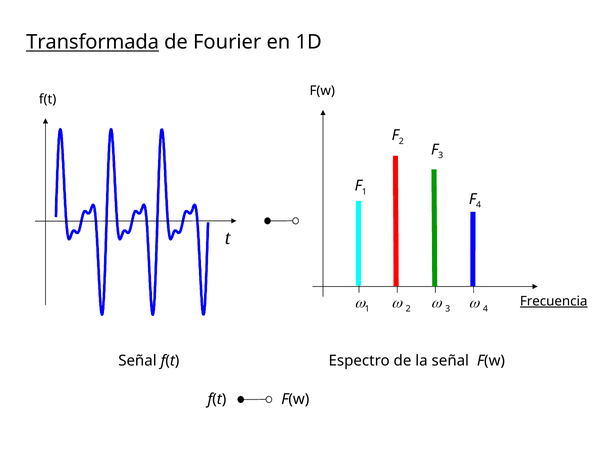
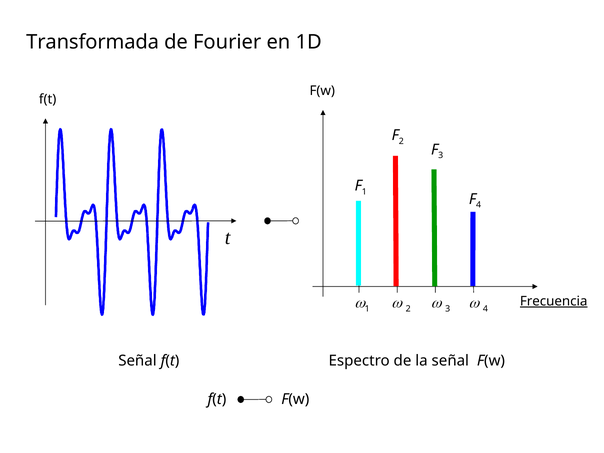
Transformada underline: present -> none (93, 42)
